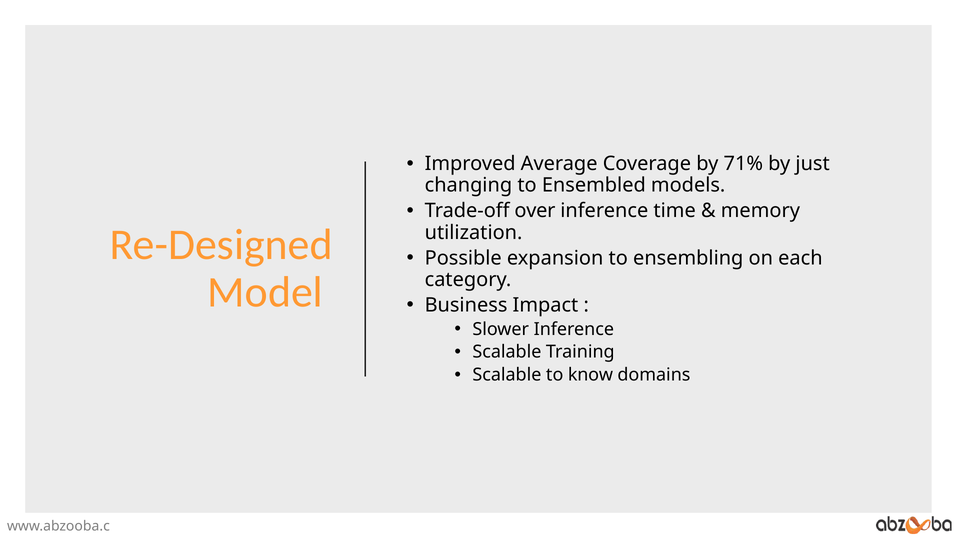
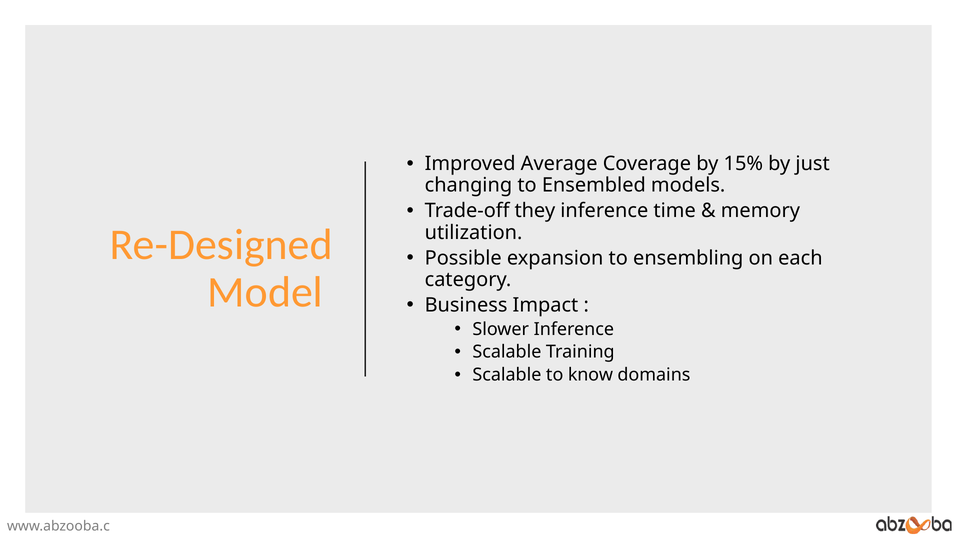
71%: 71% -> 15% (743, 164)
over: over -> they (535, 211)
